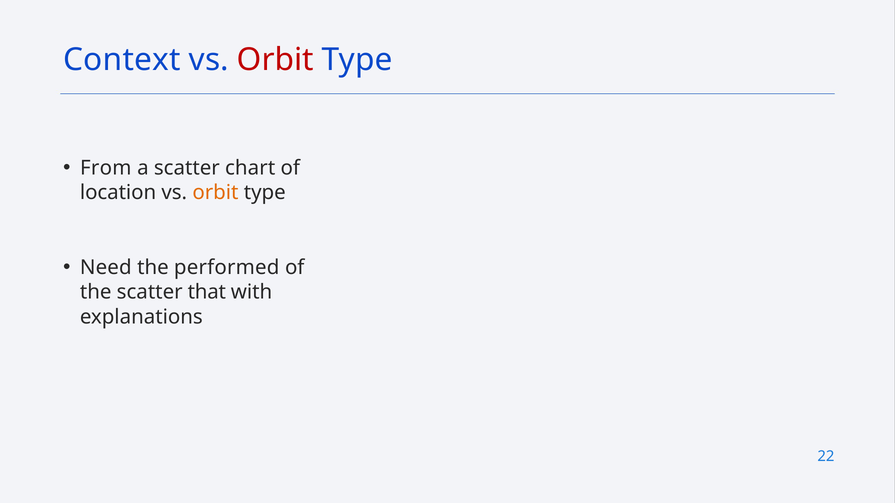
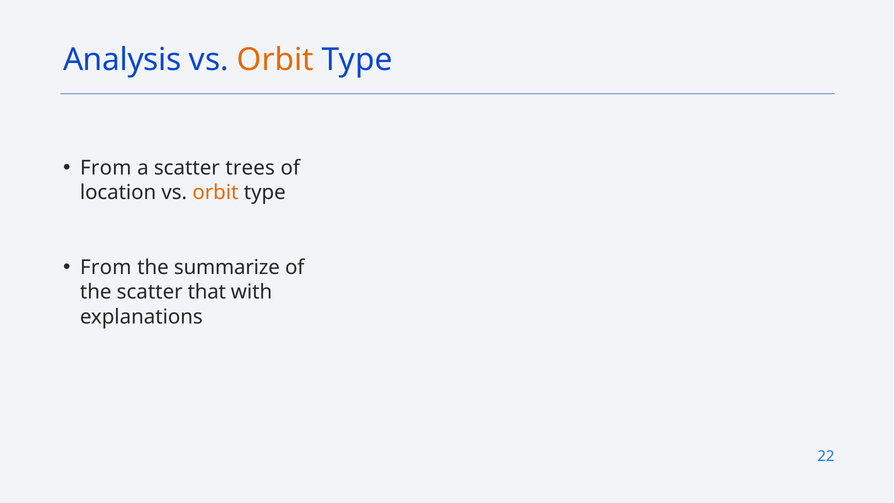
Context: Context -> Analysis (122, 60)
Orbit colour: red -> orange (275, 60)
chart: chart -> trees (250, 168)
Need: Need -> From (106, 268)
performed: performed -> summarize (227, 268)
